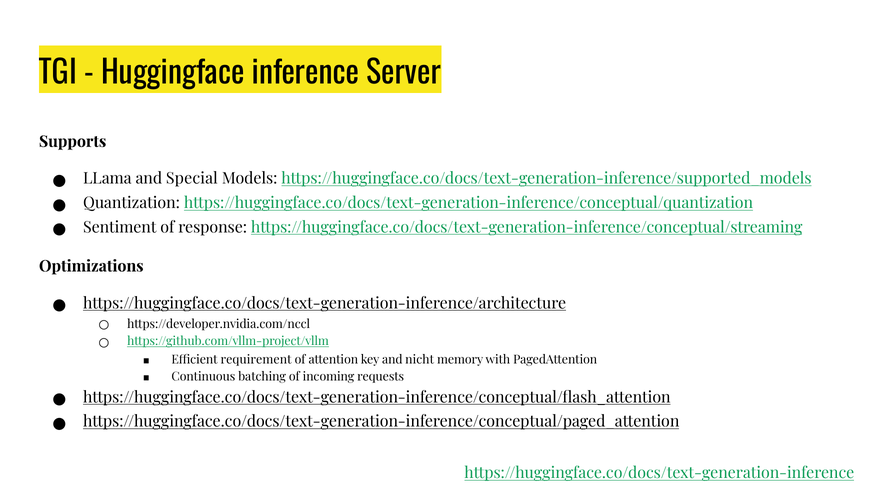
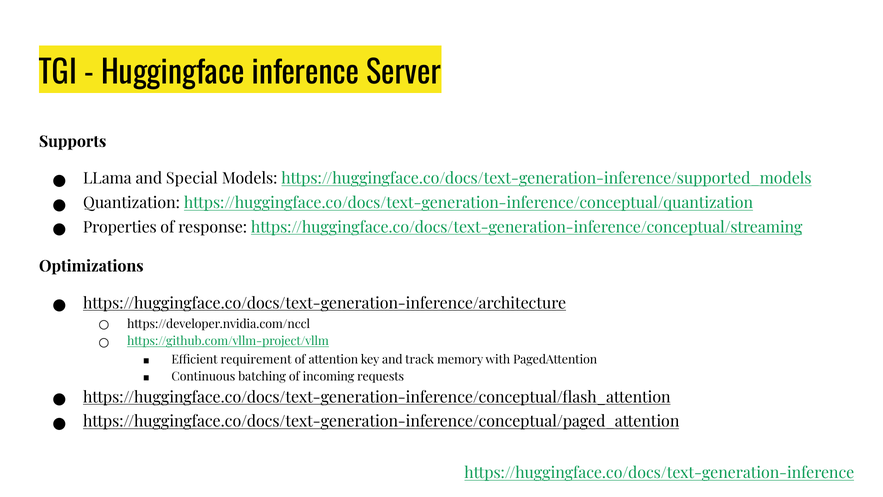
Sentiment: Sentiment -> Properties (120, 227)
nicht: nicht -> track (420, 360)
